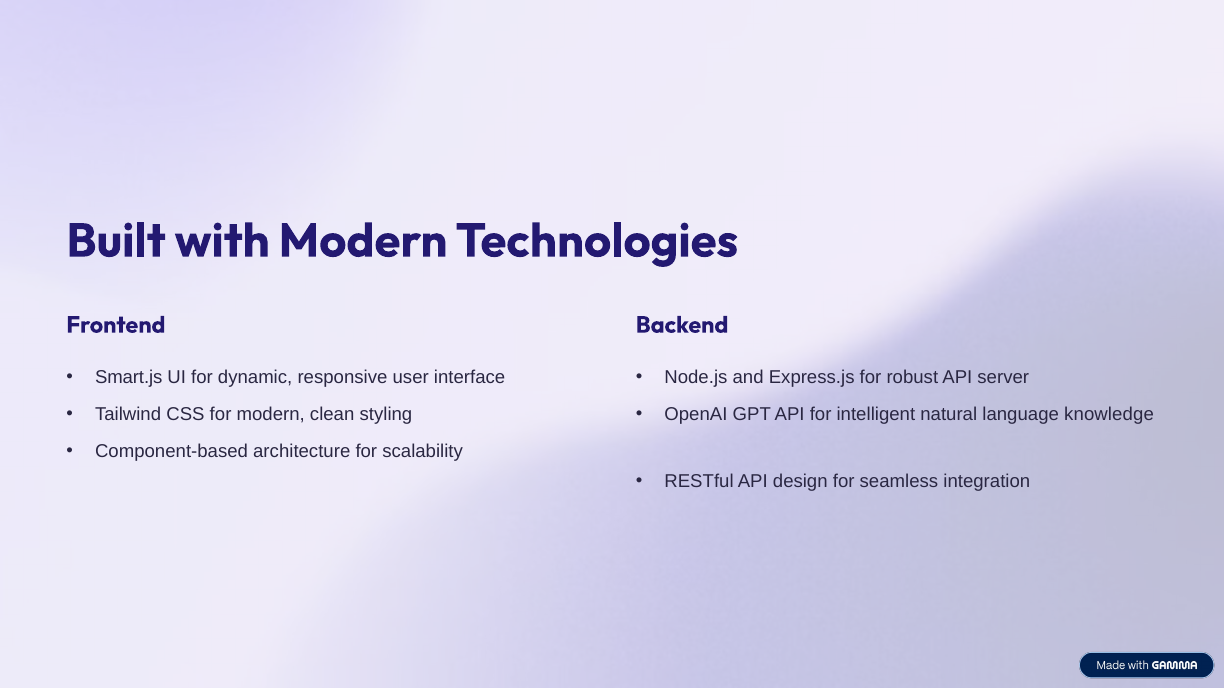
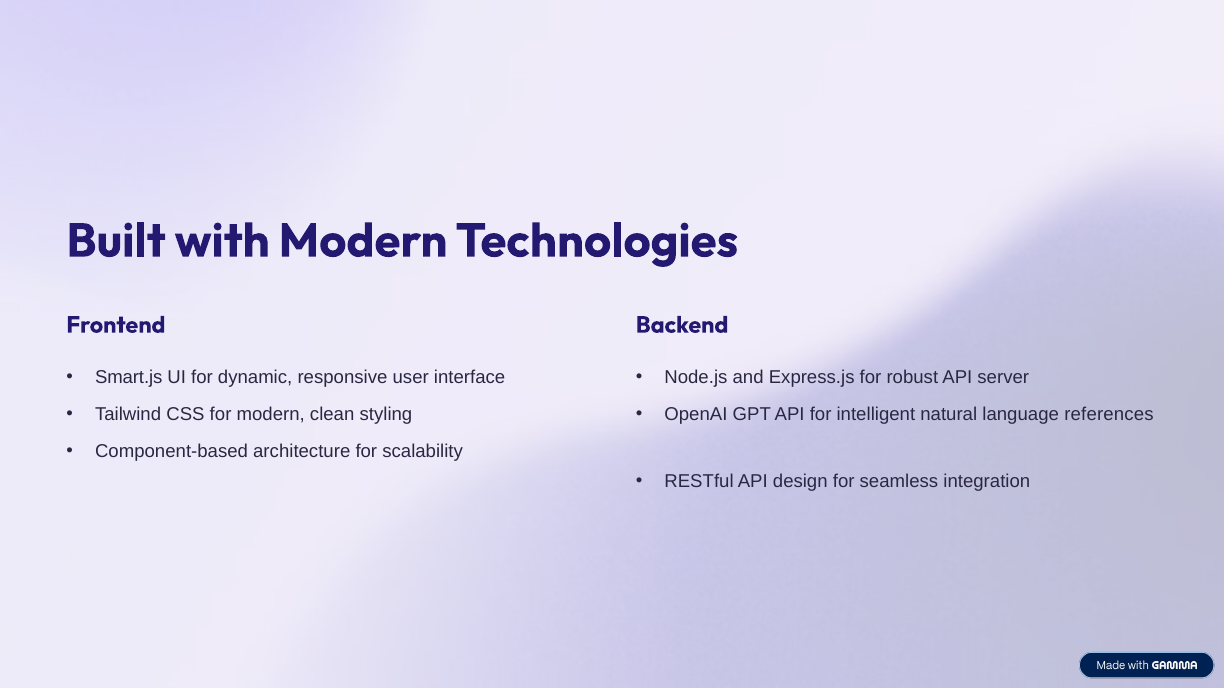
knowledge: knowledge -> references (1109, 414)
